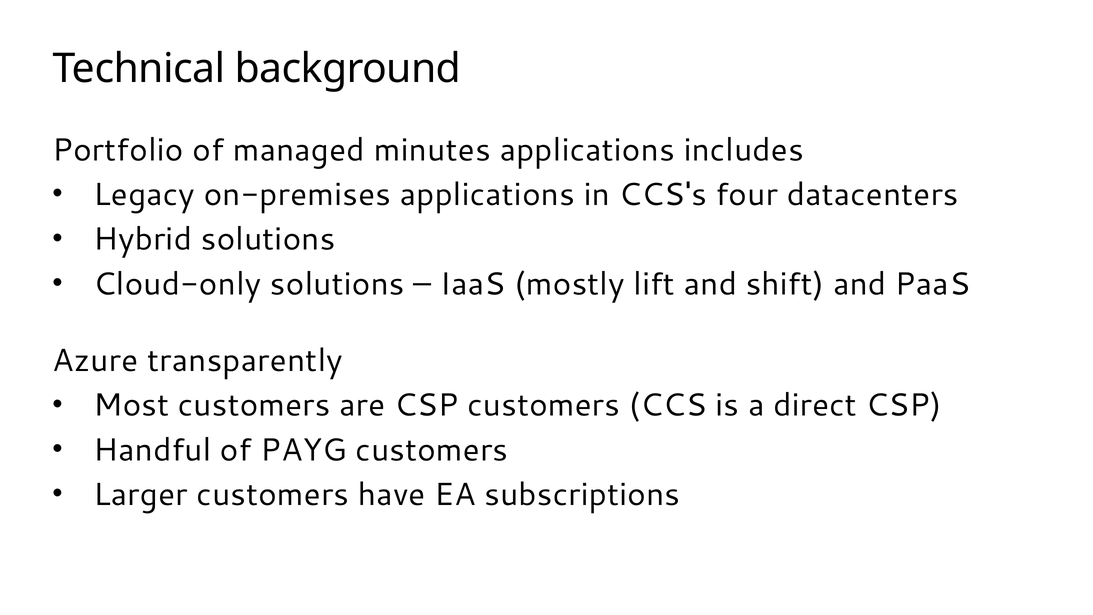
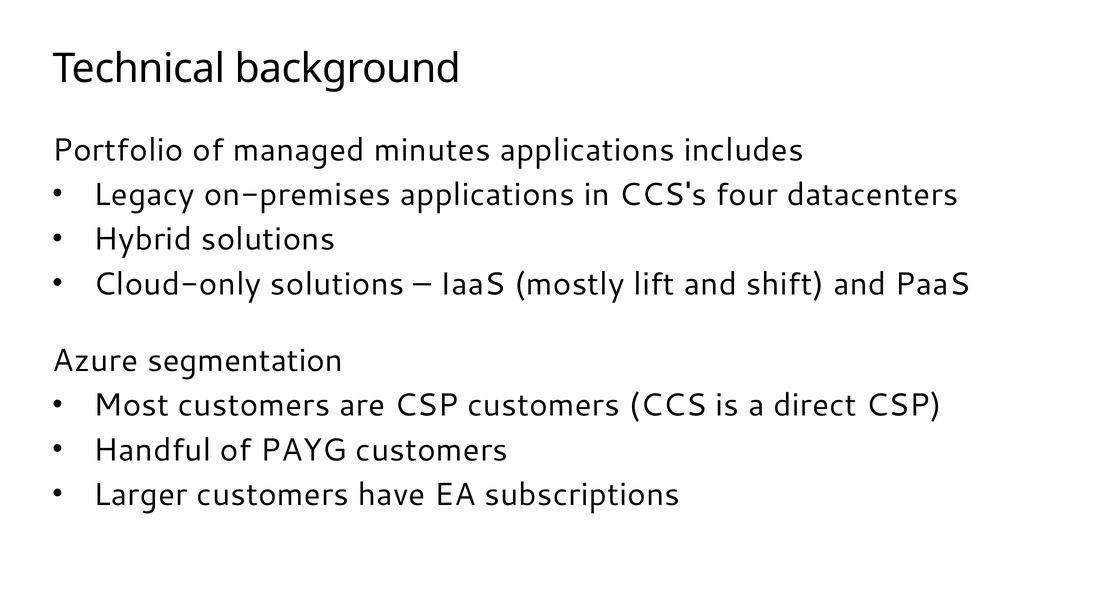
transparently: transparently -> segmentation (245, 361)
